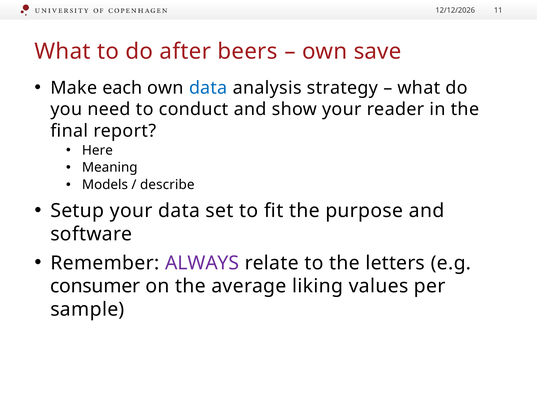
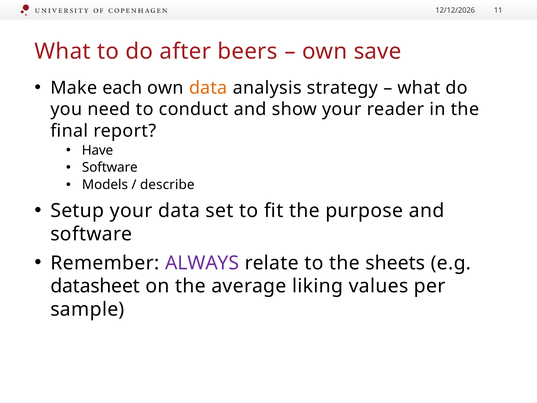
data colour: blue -> orange (208, 88)
Here: Here -> Have (97, 150)
Meaning: Meaning -> Software (110, 167)
letters: letters -> sheets (395, 263)
consumer: consumer -> datasheet (95, 286)
